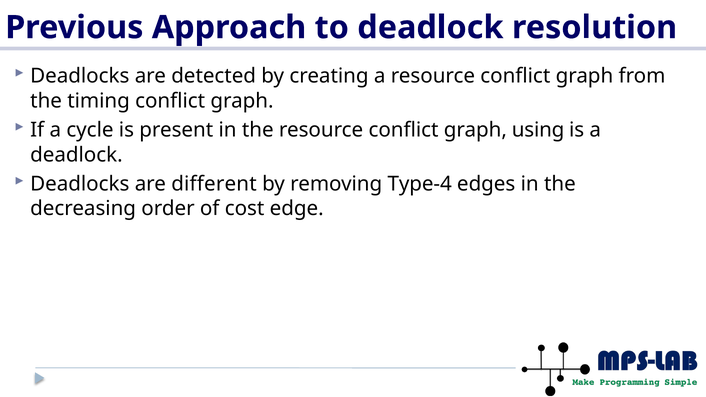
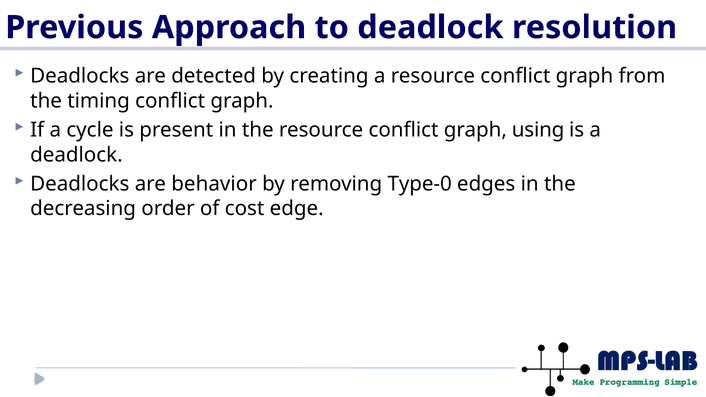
different: different -> behavior (214, 184)
Type-4: Type-4 -> Type-0 (420, 184)
